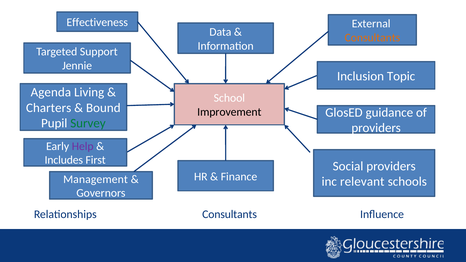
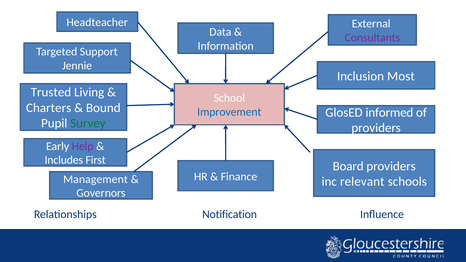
Effectiveness: Effectiveness -> Headteacher (97, 23)
Consultants colour: orange -> purple (372, 38)
Topic: Topic -> Most (401, 76)
Agenda: Agenda -> Trusted (51, 92)
guidance: guidance -> informed (389, 113)
Improvement colour: black -> blue (229, 112)
Social: Social -> Board (348, 166)
Relationships Consultants: Consultants -> Notification (230, 214)
